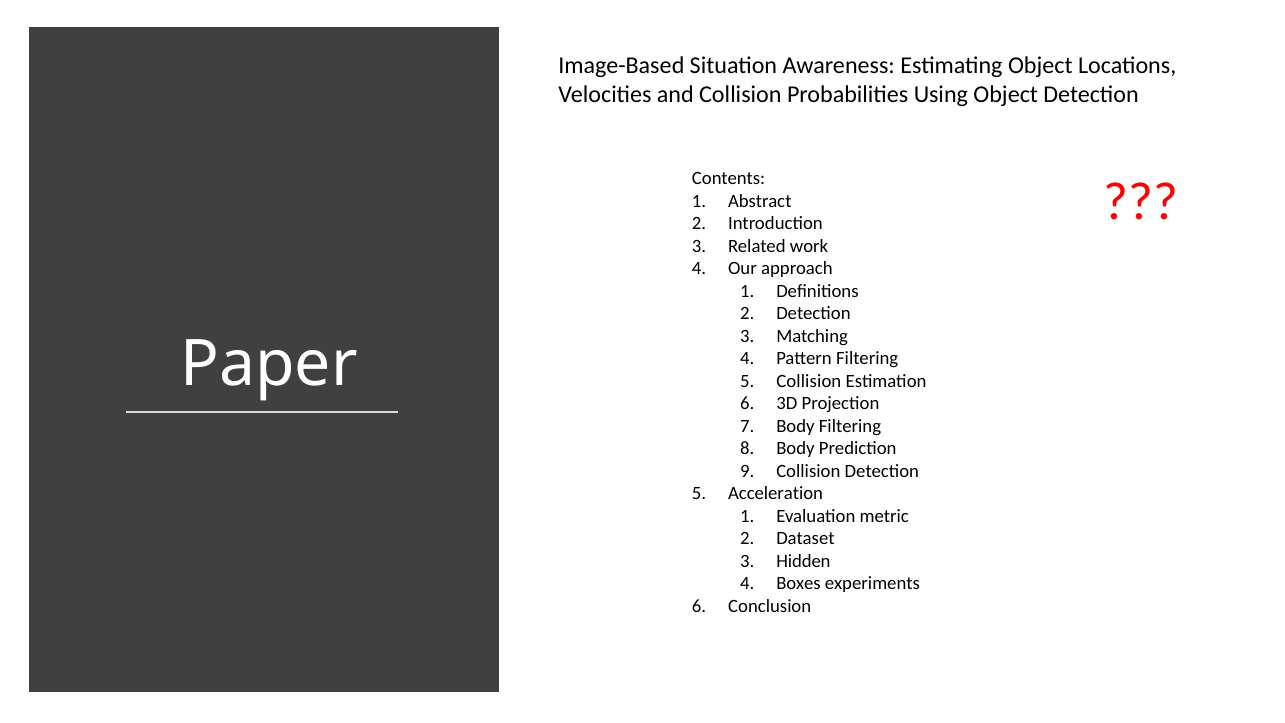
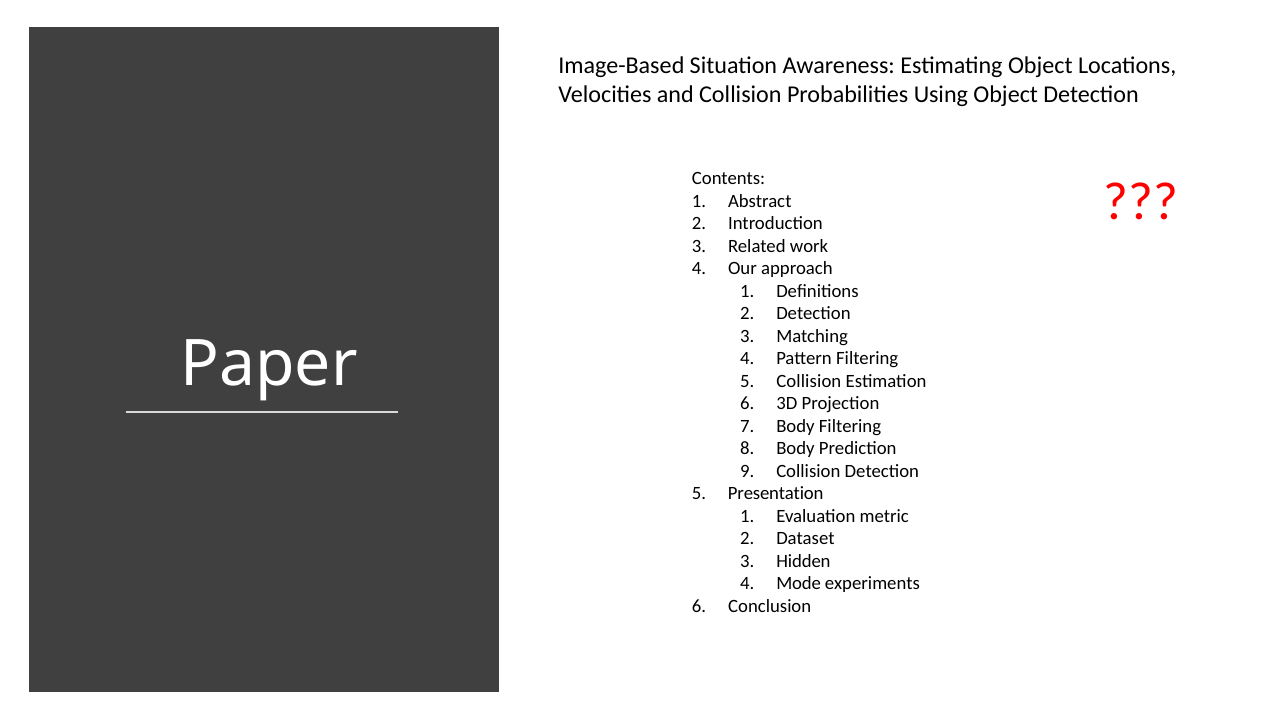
Acceleration: Acceleration -> Presentation (776, 494)
Boxes: Boxes -> Mode (799, 584)
